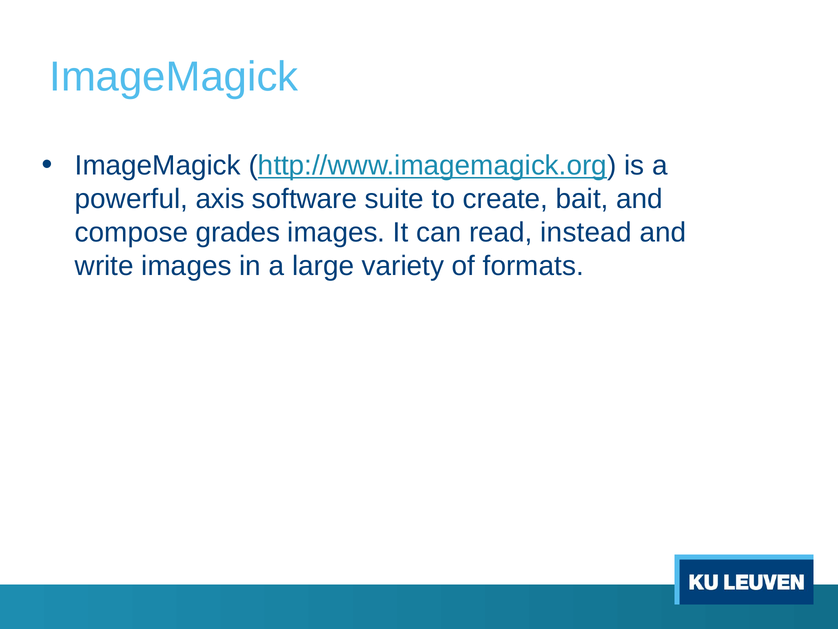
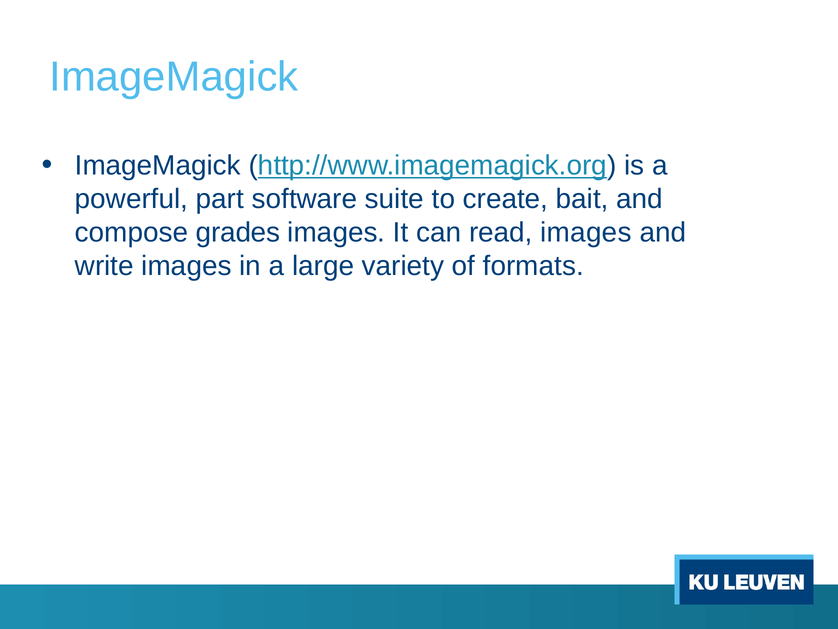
axis: axis -> part (220, 199)
read instead: instead -> images (586, 232)
